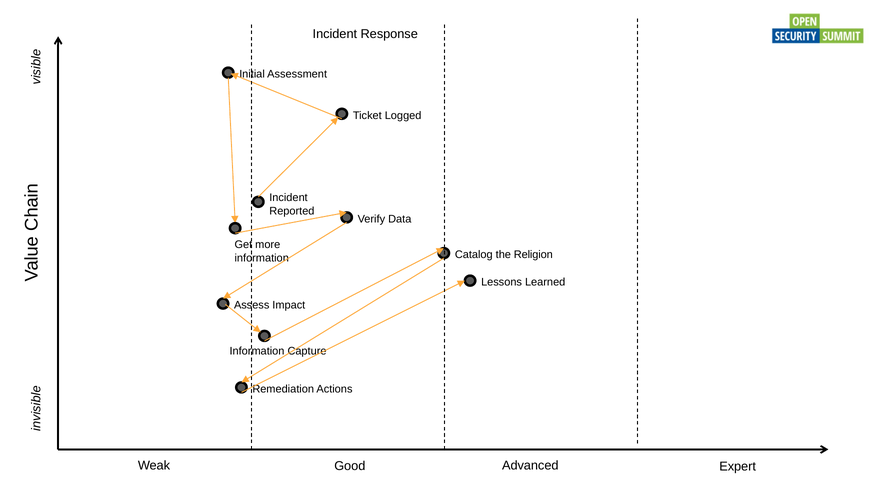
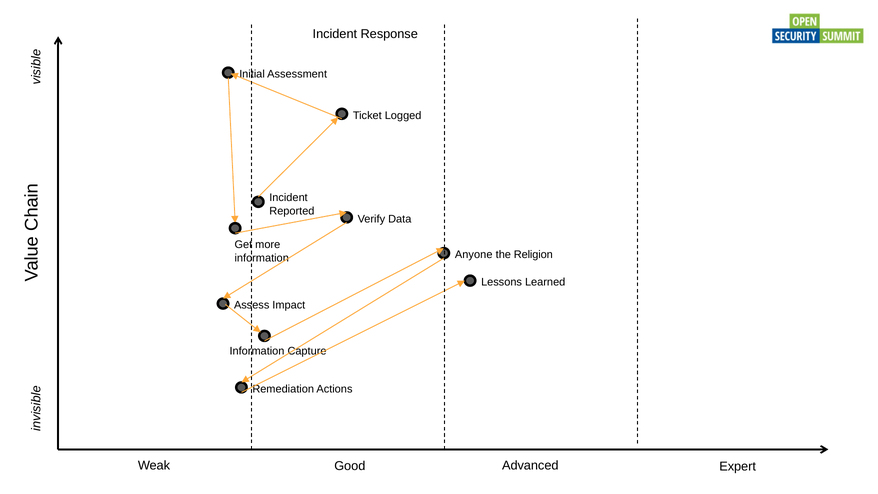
Catalog: Catalog -> Anyone (474, 255)
